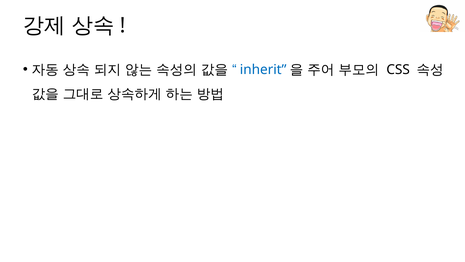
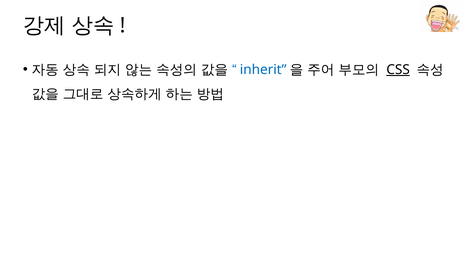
CSS underline: none -> present (398, 70)
